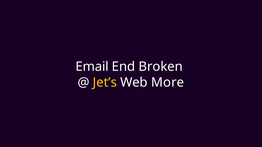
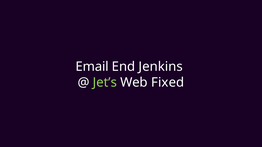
Broken: Broken -> Jenkins (161, 67)
Jet’s colour: yellow -> light green (105, 83)
More: More -> Fixed (168, 83)
